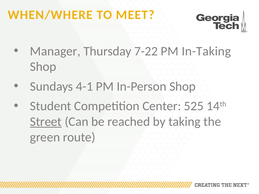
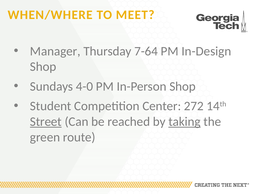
7-22: 7-22 -> 7-64 (146, 51)
In-Taking: In-Taking -> In-Design (206, 51)
4-1: 4-1 -> 4-0 (84, 87)
525: 525 -> 272 (194, 106)
taking underline: none -> present (185, 122)
